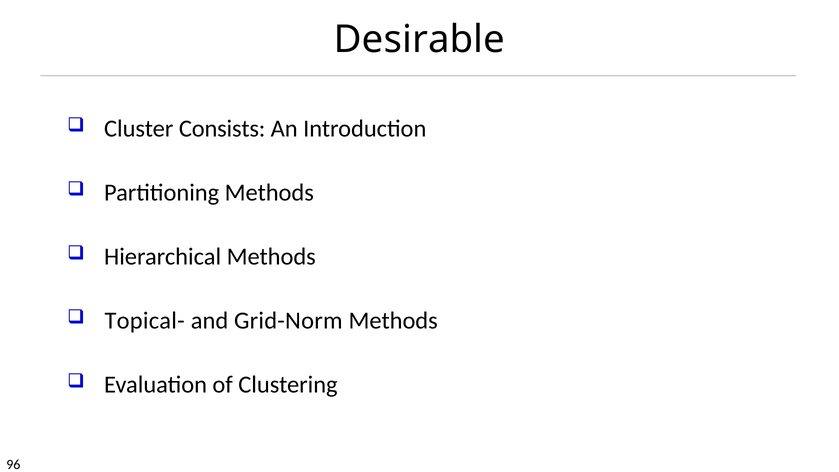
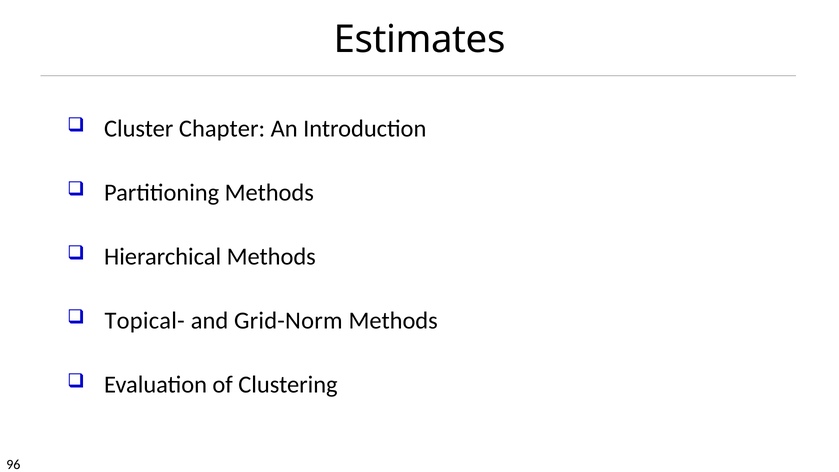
Desirable: Desirable -> Estimates (420, 40)
Consists: Consists -> Chapter (222, 129)
